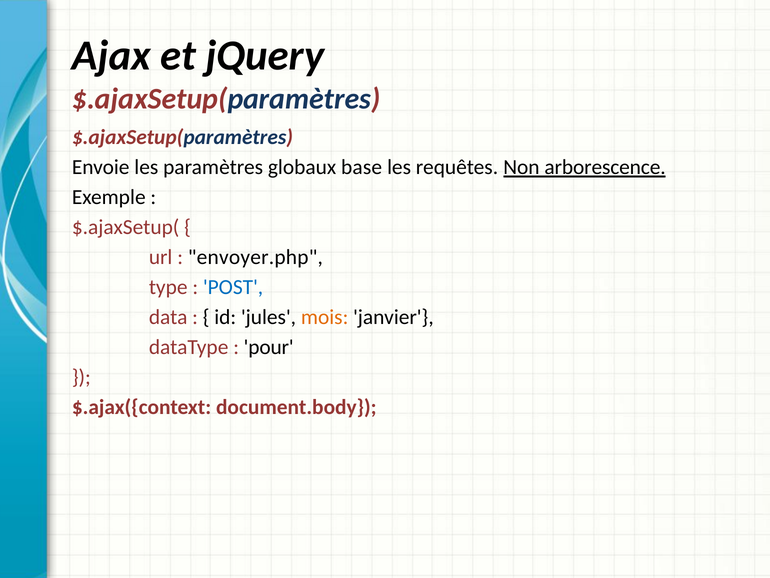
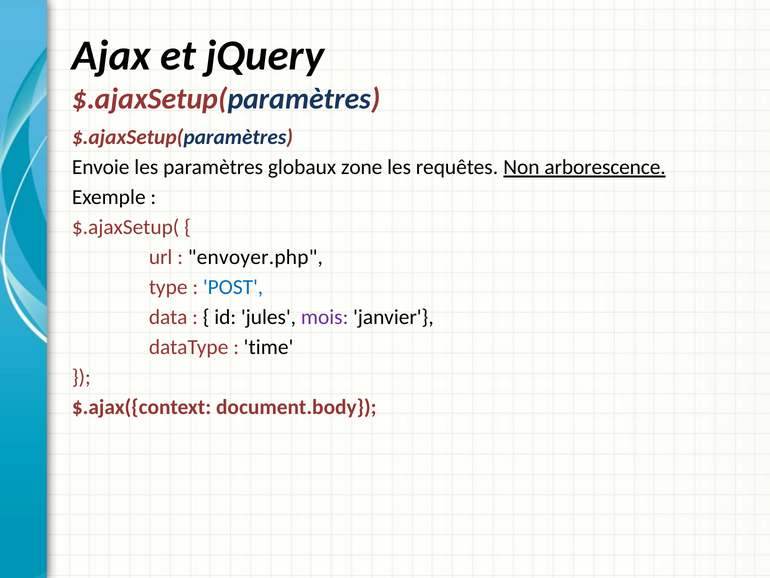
base: base -> zone (362, 167)
mois colour: orange -> purple (325, 317)
pour: pour -> time (269, 347)
